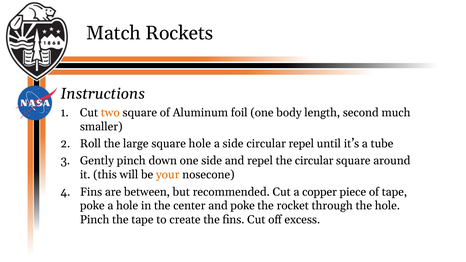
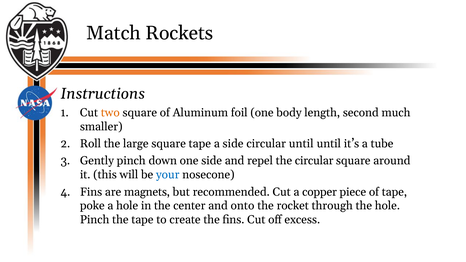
square hole: hole -> tape (200, 144)
circular repel: repel -> until (301, 144)
your colour: orange -> blue (168, 175)
between: between -> magnets (147, 192)
and poke: poke -> onto (242, 206)
